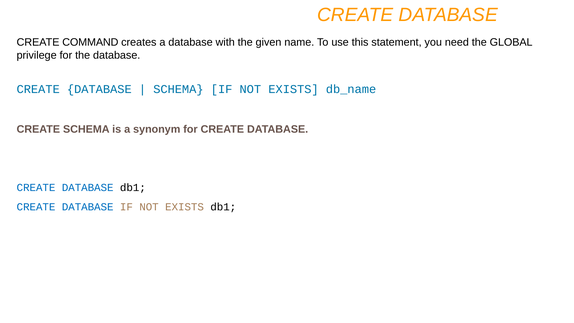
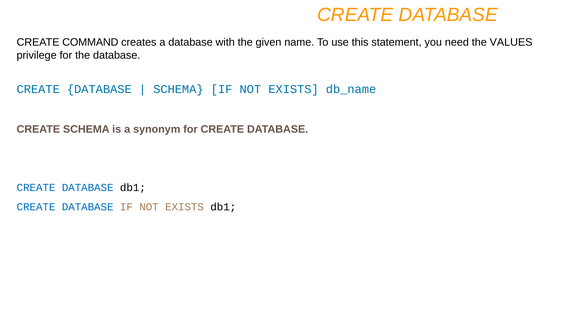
GLOBAL: GLOBAL -> VALUES (511, 42)
